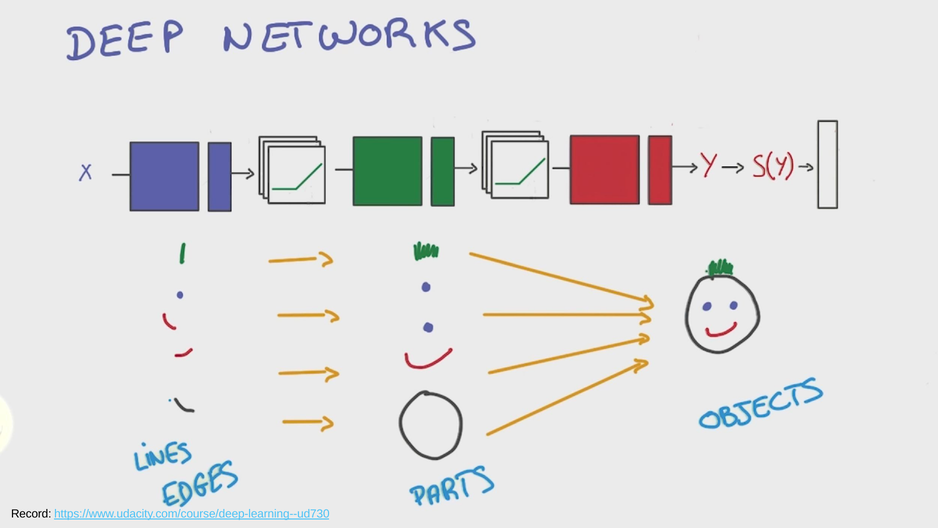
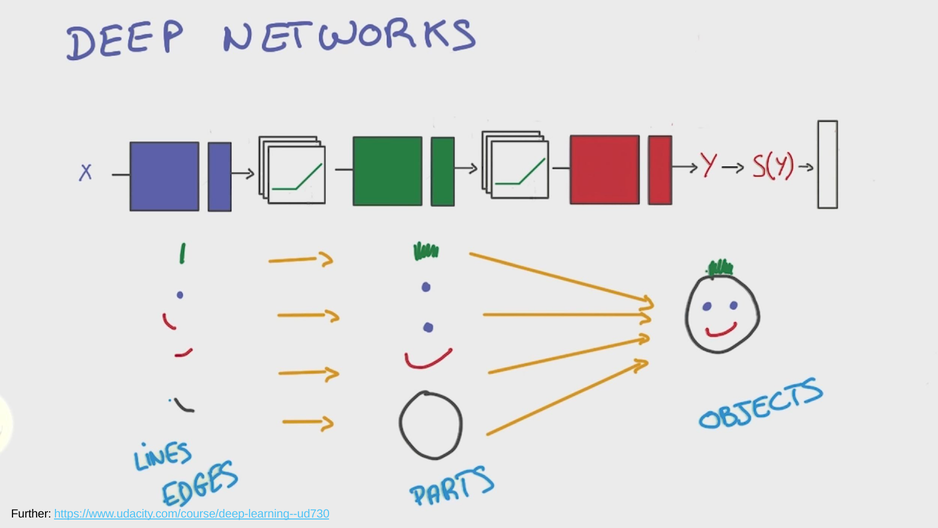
Record: Record -> Further (31, 513)
